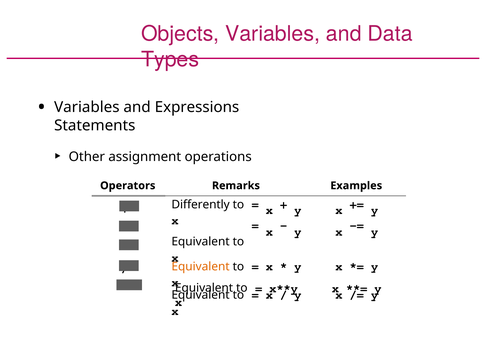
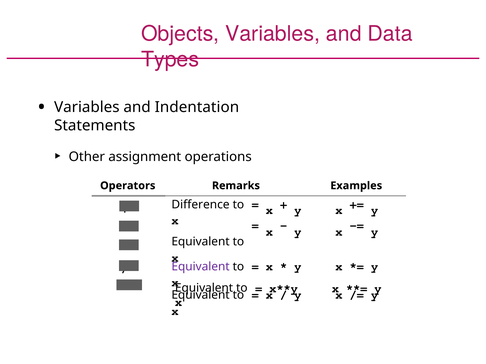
Expressions: Expressions -> Indentation (197, 107)
Diﬀerently: Diﬀerently -> Difference (201, 205)
Equivalent colour: orange -> purple (201, 267)
